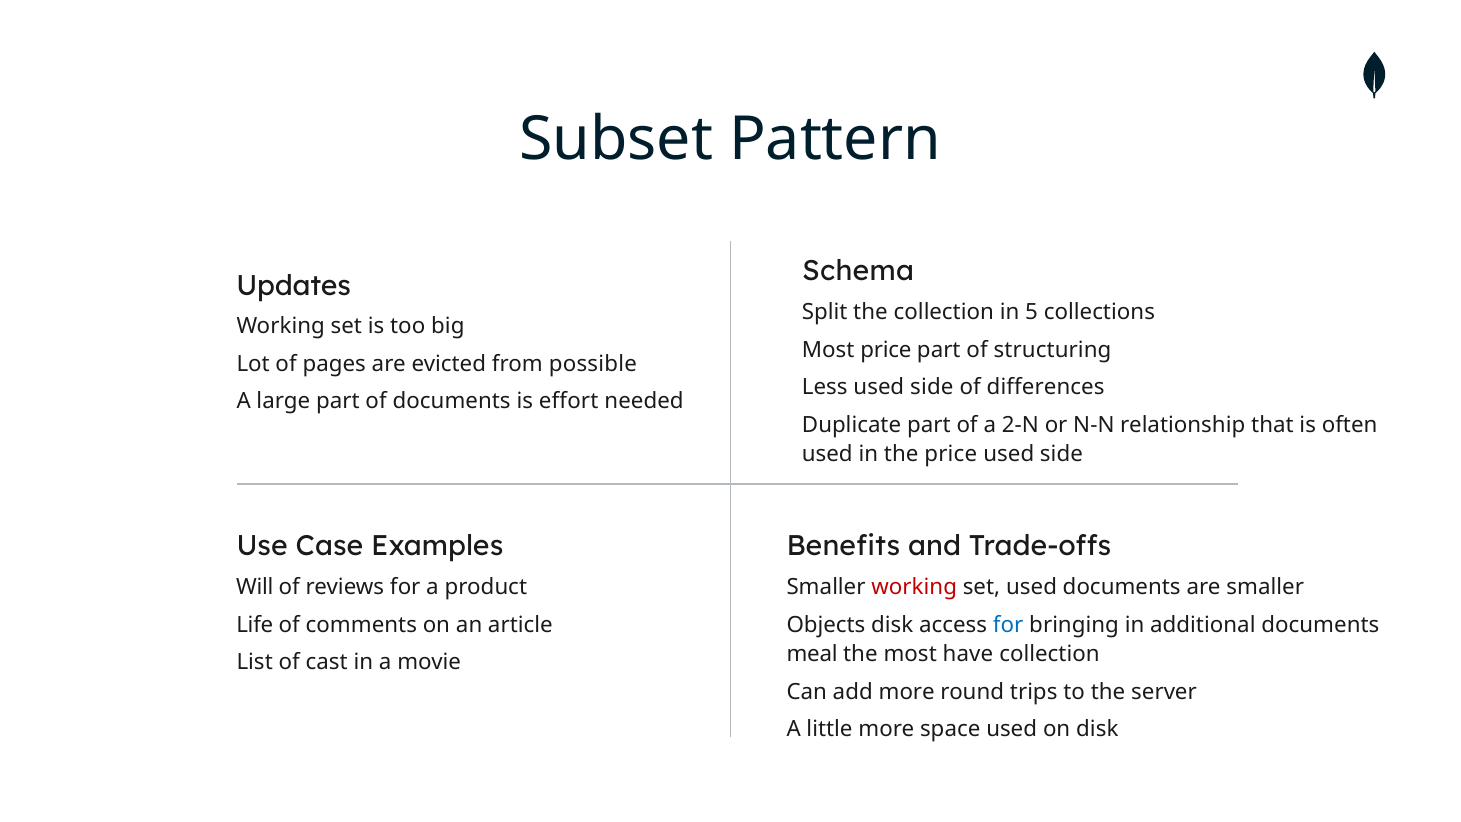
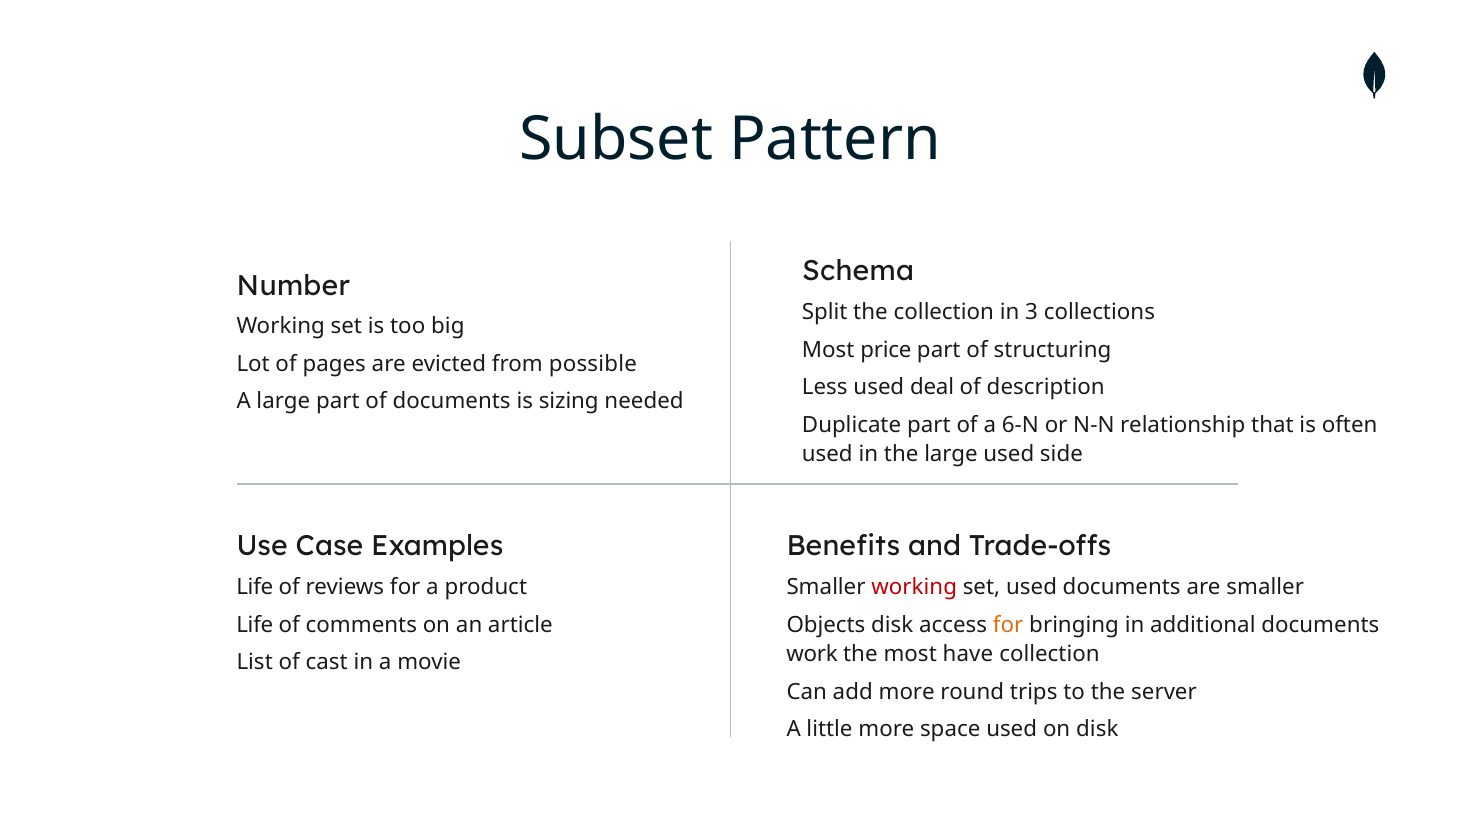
Updates: Updates -> Number (293, 286)
5: 5 -> 3 (1032, 312)
Less used side: side -> deal (932, 387)
differences: differences -> description (1046, 387)
effort: effort -> sizing (569, 401)
2-N: 2-N -> 6-N (1020, 425)
the price: price -> large (951, 454)
Will: Will -> Life (255, 587)
for colour: blue -> orange (1008, 625)
meal: meal -> work (812, 654)
